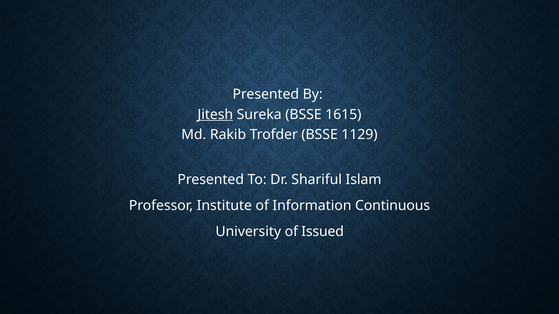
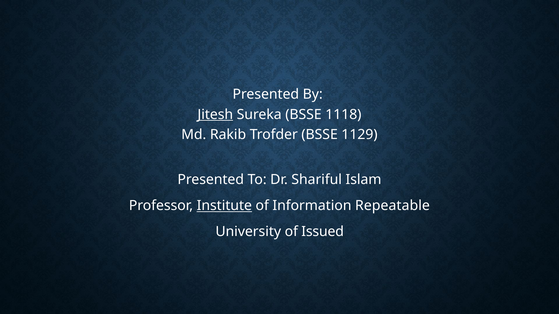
1615: 1615 -> 1118 (343, 115)
Institute underline: none -> present (224, 206)
Continuous: Continuous -> Repeatable (392, 206)
